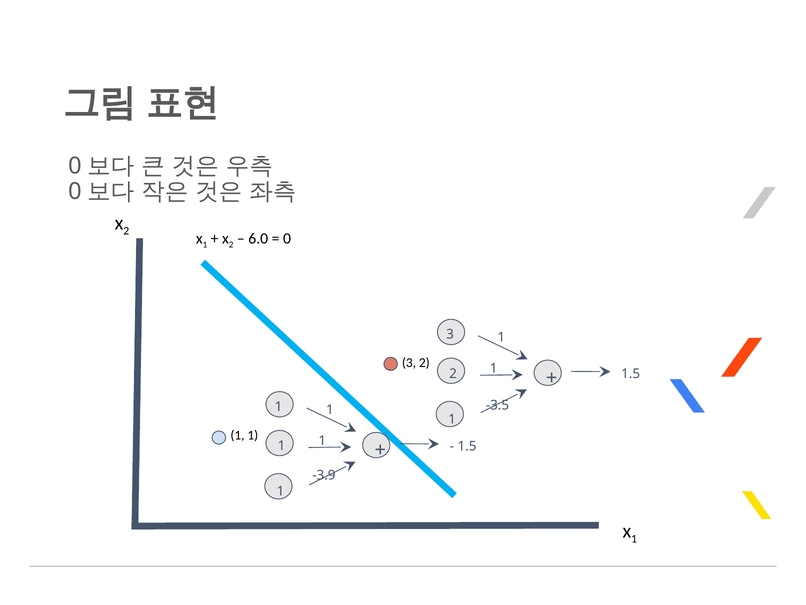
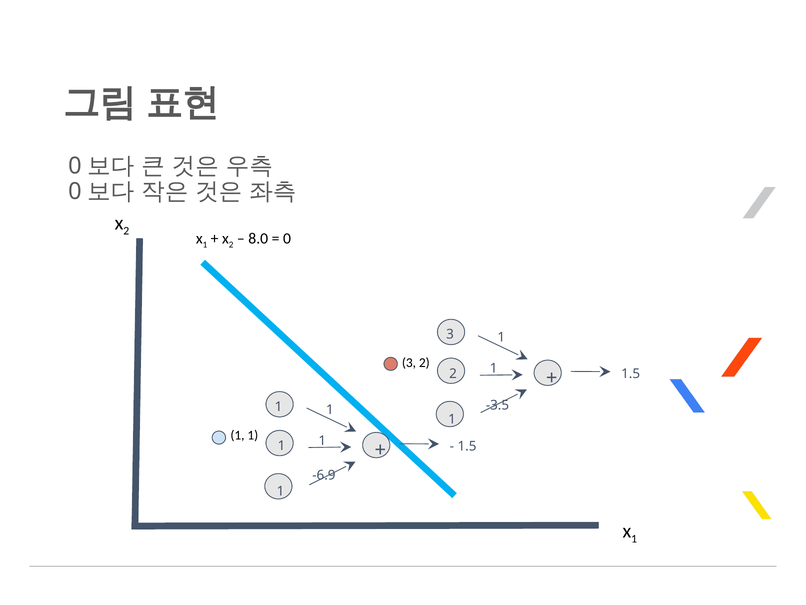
6.0: 6.0 -> 8.0 (258, 238)
-3.9: -3.9 -> -6.9 (324, 475)
